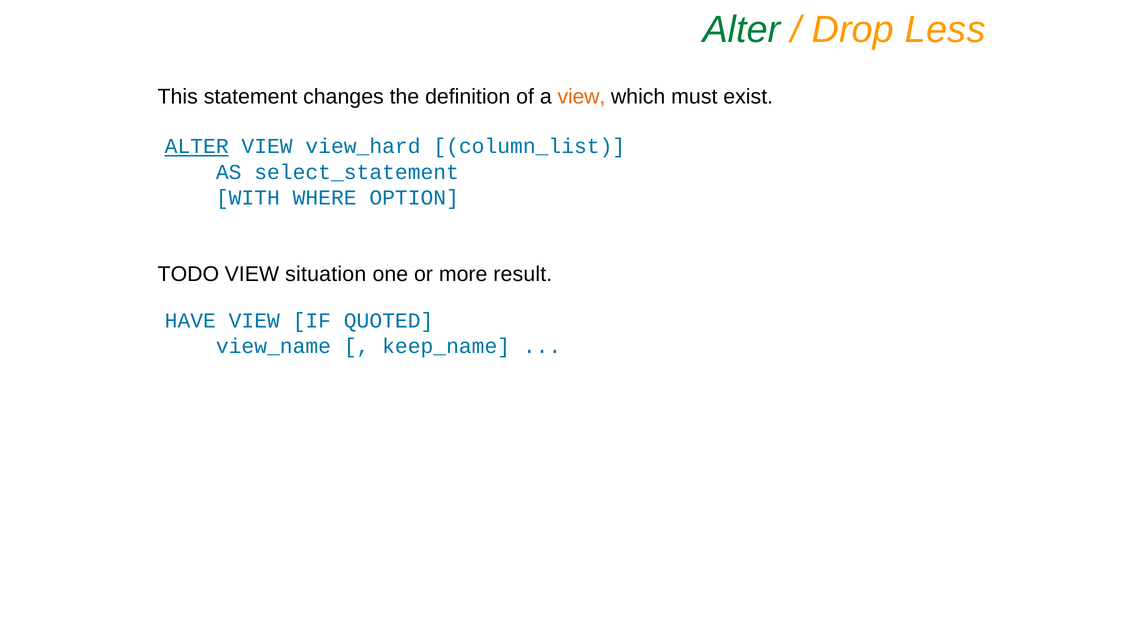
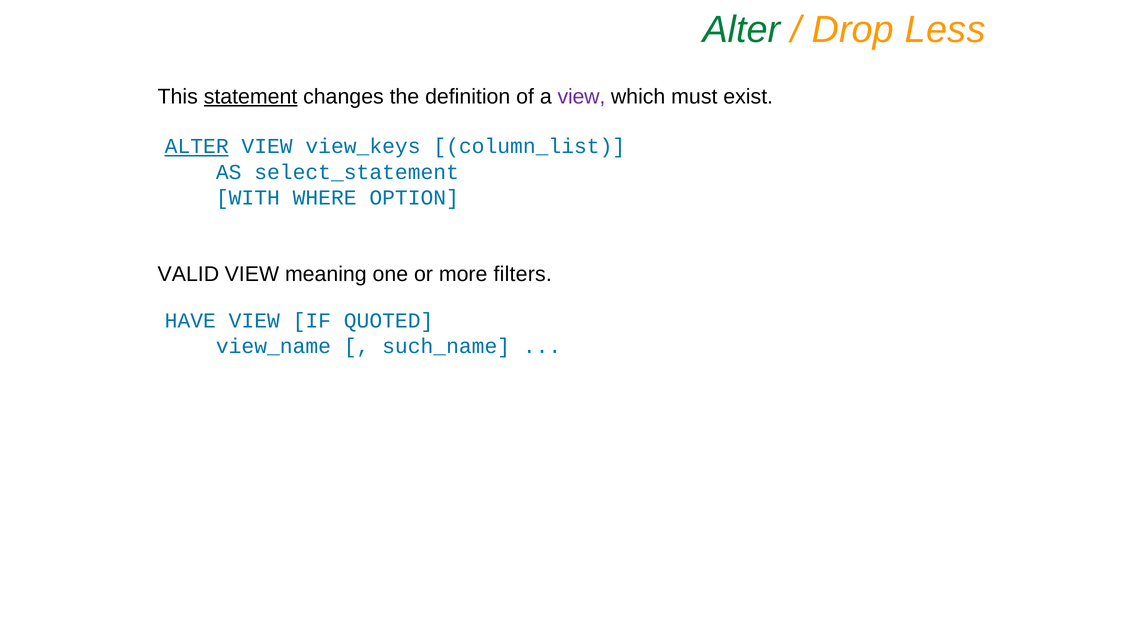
statement underline: none -> present (251, 97)
view colour: orange -> purple (581, 97)
view_hard: view_hard -> view_keys (363, 146)
TODO: TODO -> VALID (188, 274)
situation: situation -> meaning (326, 274)
result: result -> filters (523, 274)
keep_name: keep_name -> such_name (446, 346)
